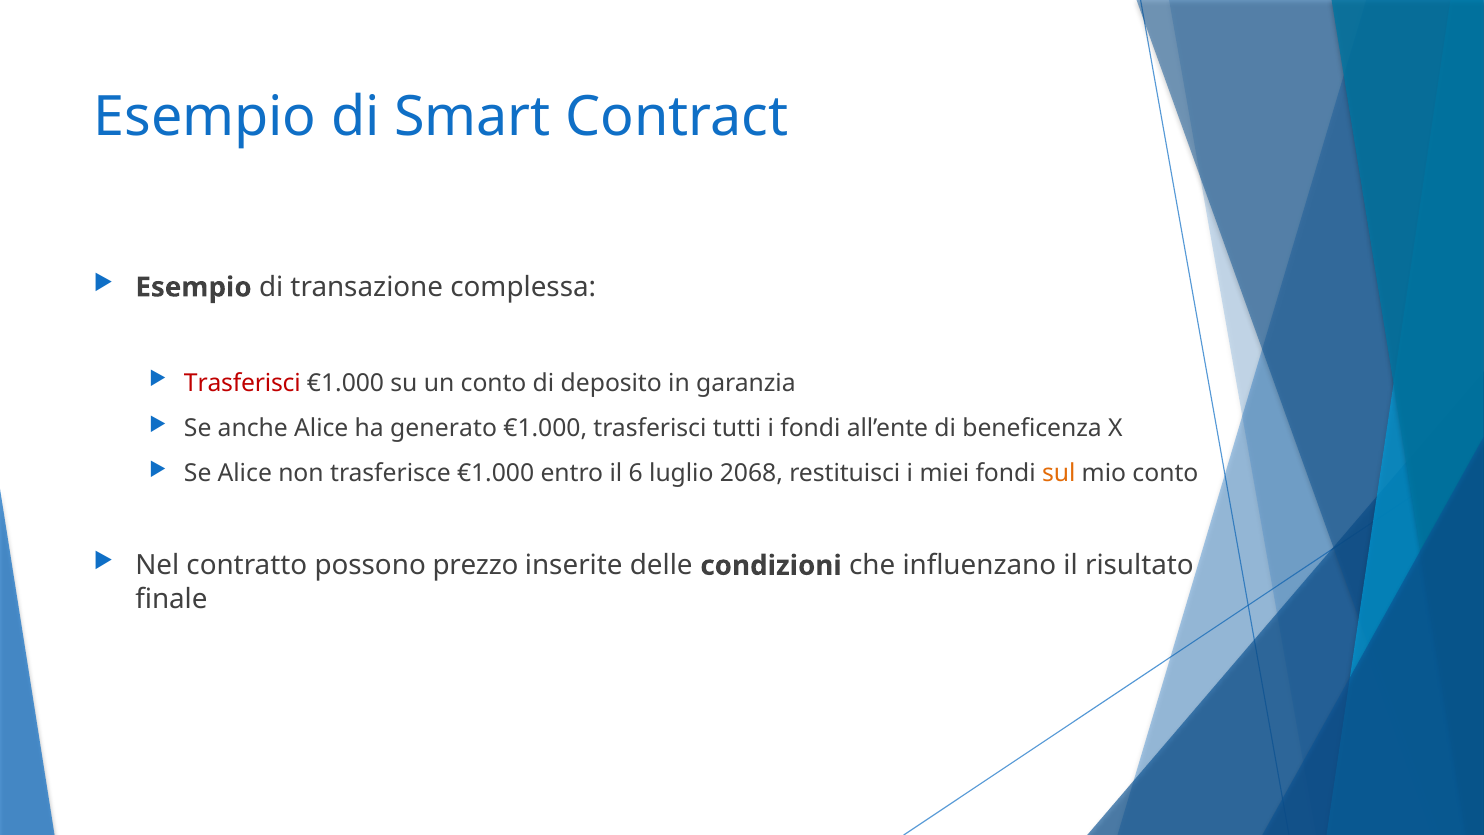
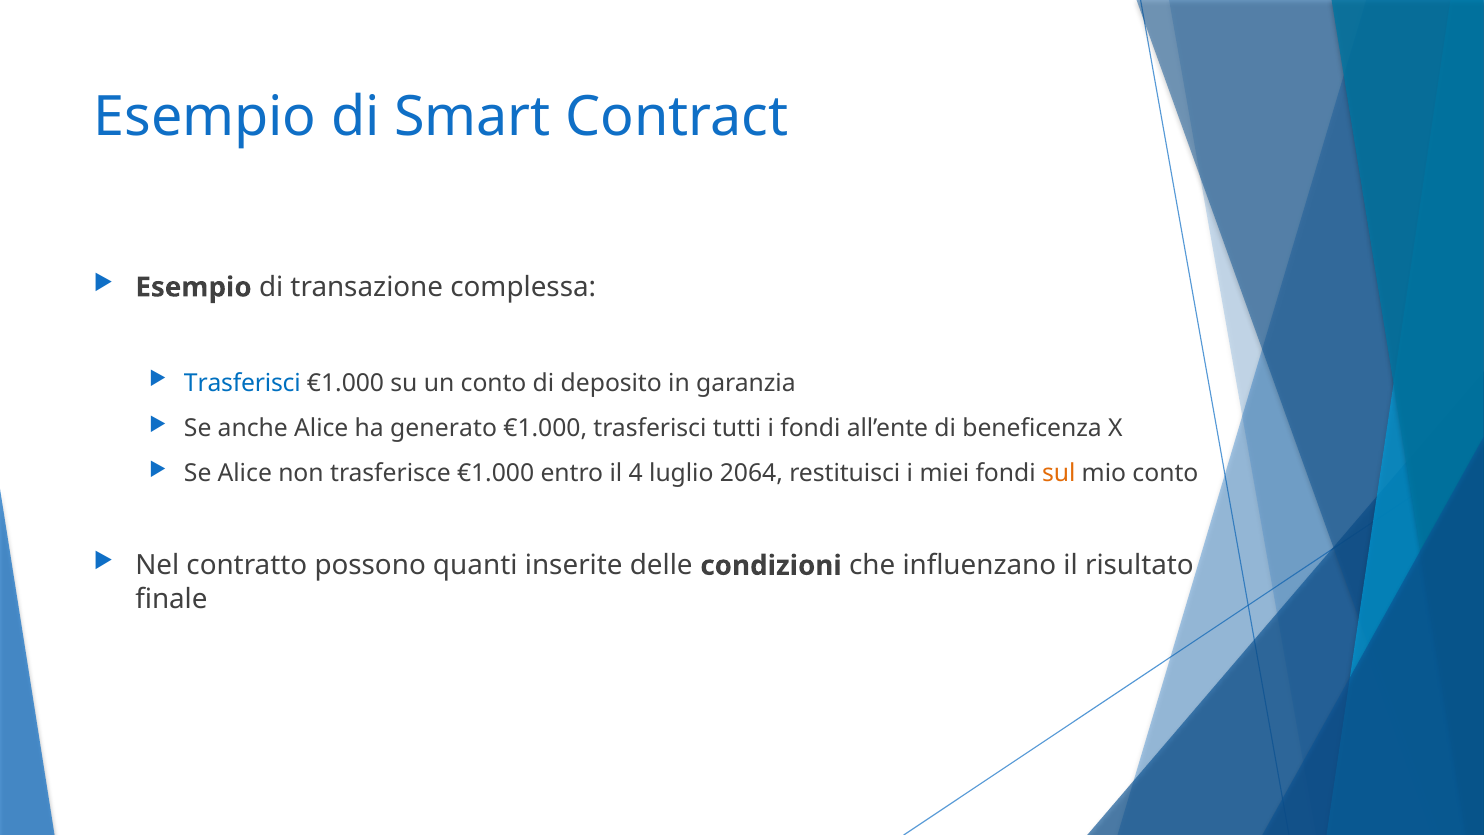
Trasferisci colour: red -> blue (242, 383)
6: 6 -> 4 (636, 473)
2068: 2068 -> 2064 (751, 473)
prezzo: prezzo -> quanti (475, 565)
